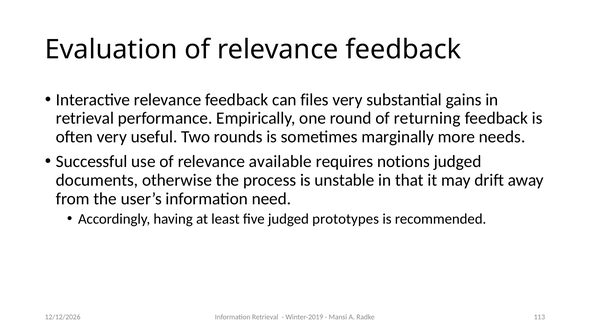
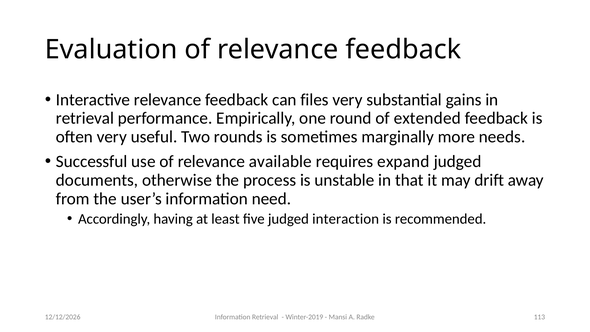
returning: returning -> extended (427, 118)
notions: notions -> expand (403, 161)
prototypes: prototypes -> interaction (346, 219)
